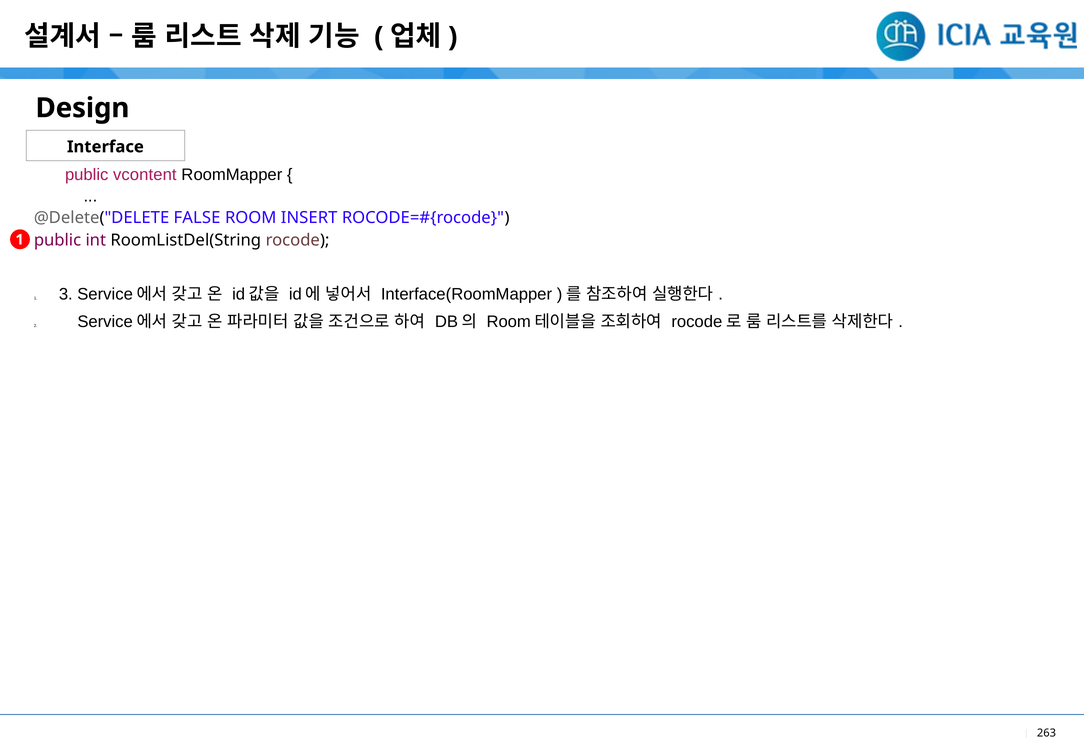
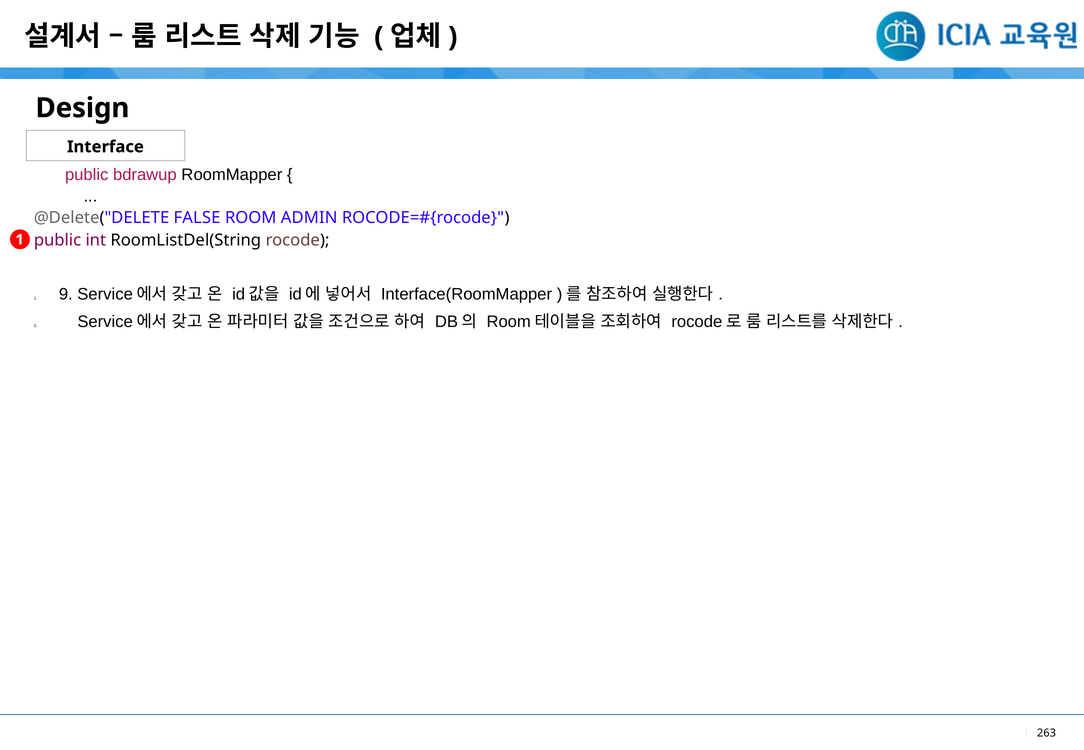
vcontent: vcontent -> bdrawup (145, 175)
INSERT: INSERT -> ADMIN (309, 218)
3: 3 -> 9 (66, 294)
